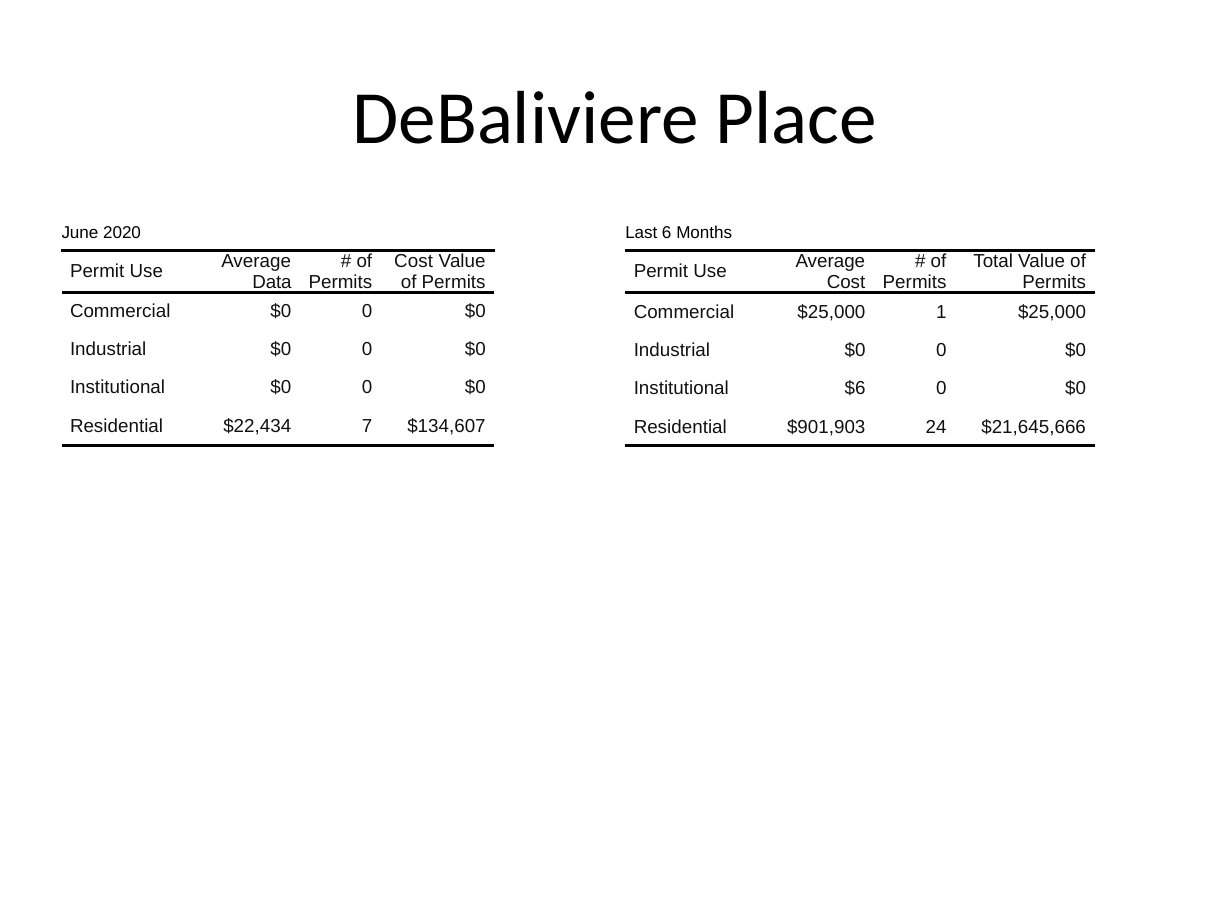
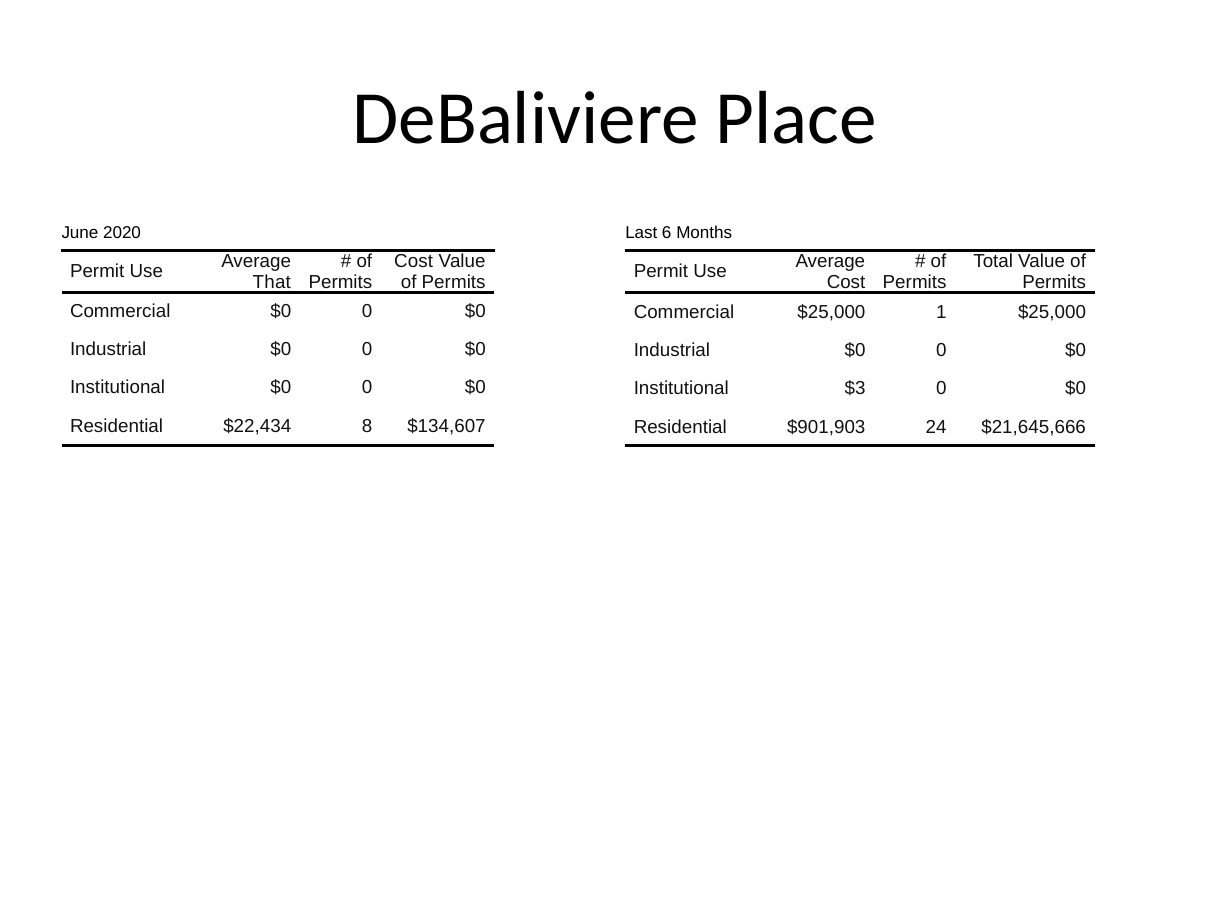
Data: Data -> That (272, 282)
$6: $6 -> $3 (855, 388)
7: 7 -> 8 (367, 426)
